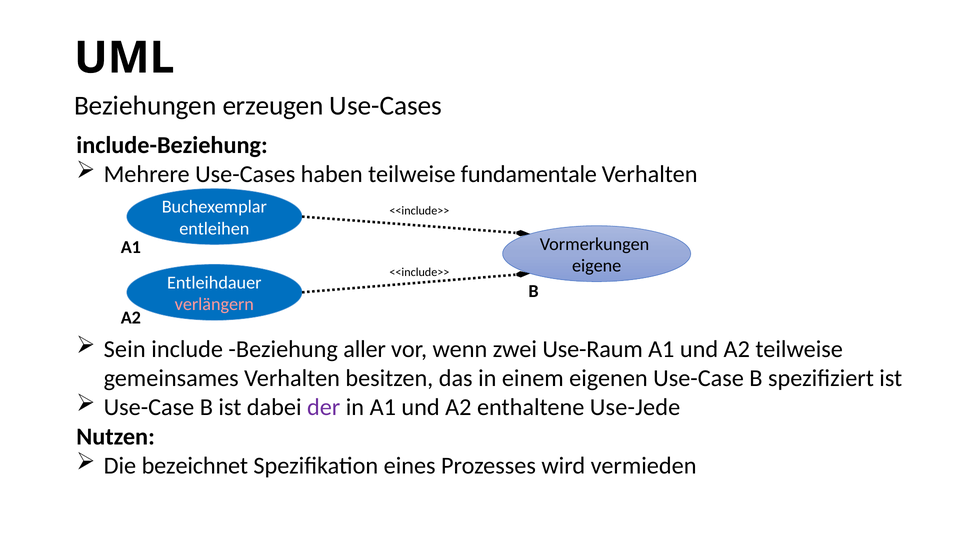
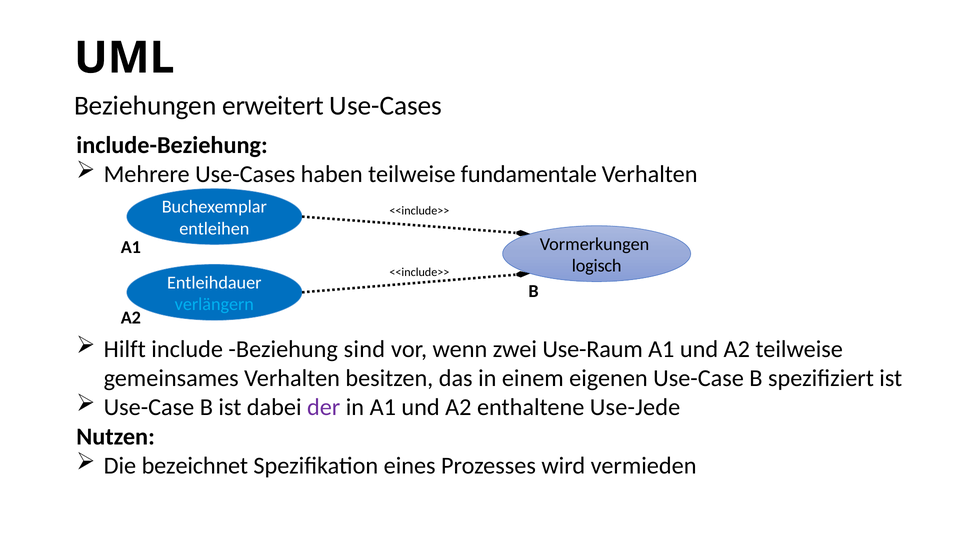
erzeugen: erzeugen -> erweitert (273, 106)
eigene: eigene -> logisch (597, 266)
verlängern colour: pink -> light blue (214, 305)
Sein: Sein -> Hilft (125, 349)
aller: aller -> sind (364, 349)
